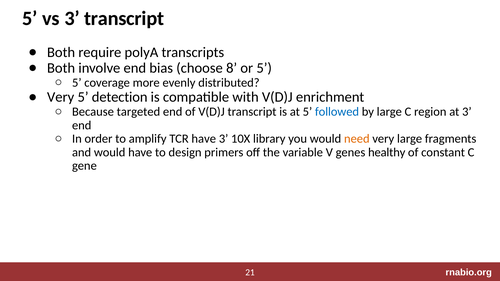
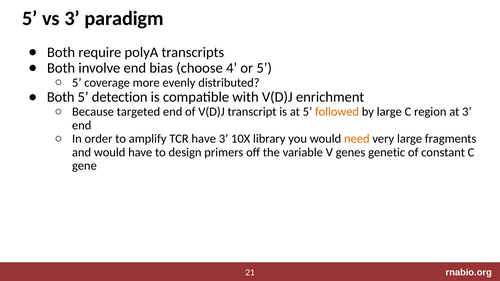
3 transcript: transcript -> paradigm (124, 19)
8: 8 -> 4 (232, 68)
Very: Very -> Both (61, 97)
followed colour: blue -> orange (337, 112)
healthy: healthy -> genetic (387, 152)
